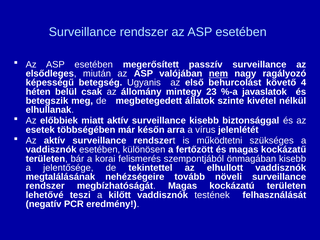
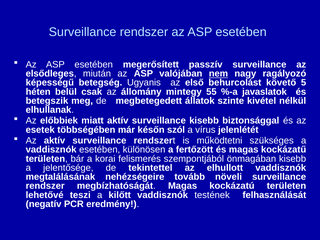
4: 4 -> 5 (304, 83)
23: 23 -> 55 (211, 92)
arra: arra -> szól (176, 130)
